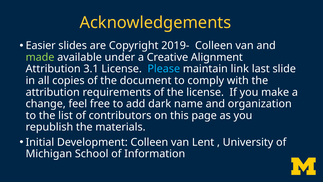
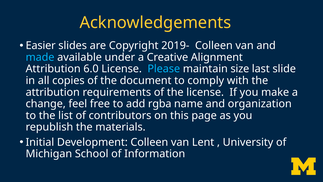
made colour: light green -> light blue (40, 57)
3.1: 3.1 -> 6.0 (91, 69)
link: link -> size (240, 69)
dark: dark -> rgba (160, 104)
